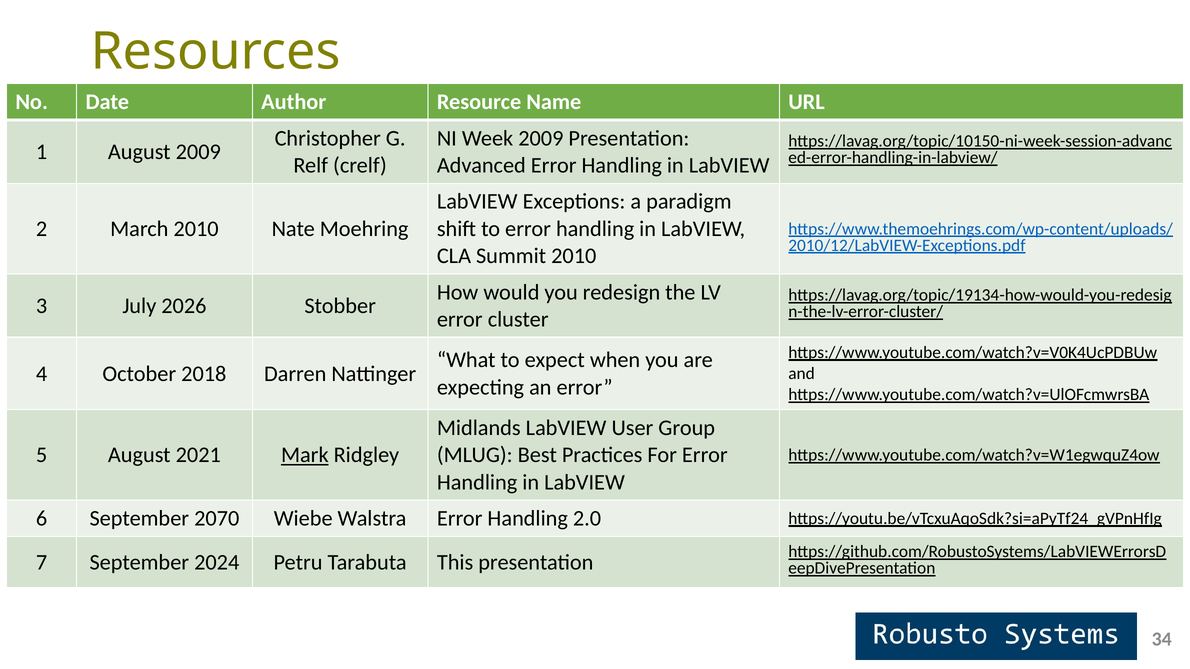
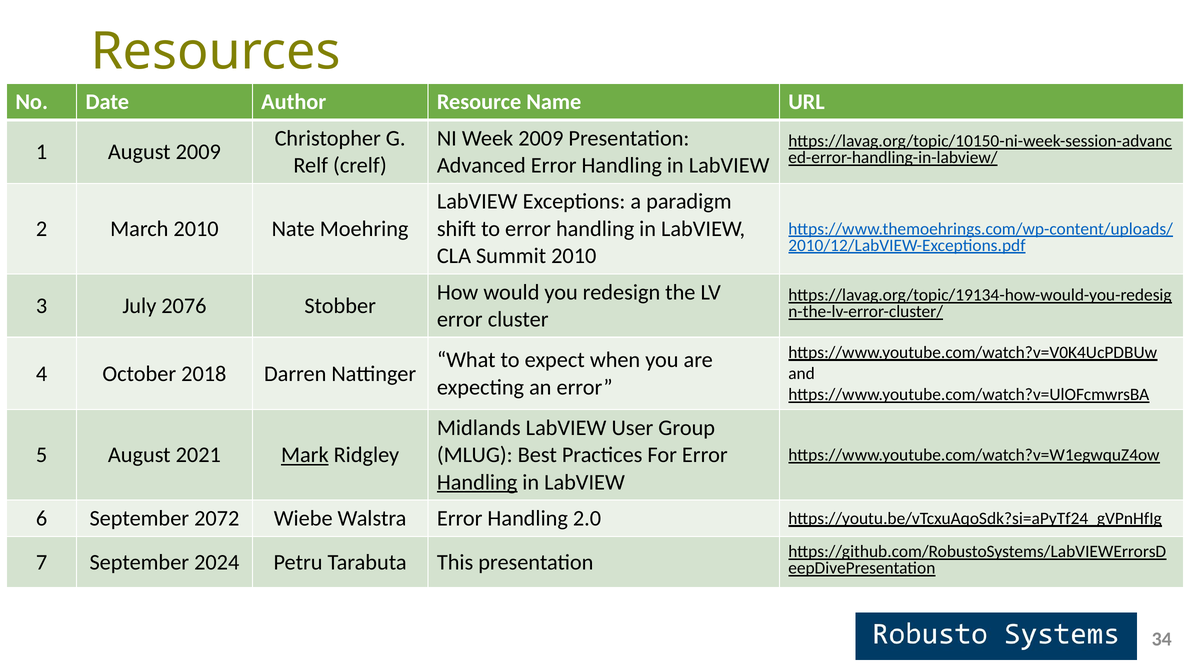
2026: 2026 -> 2076 (184, 306)
Handling underline: none -> present (477, 483)
2070: 2070 -> 2072 (217, 519)
